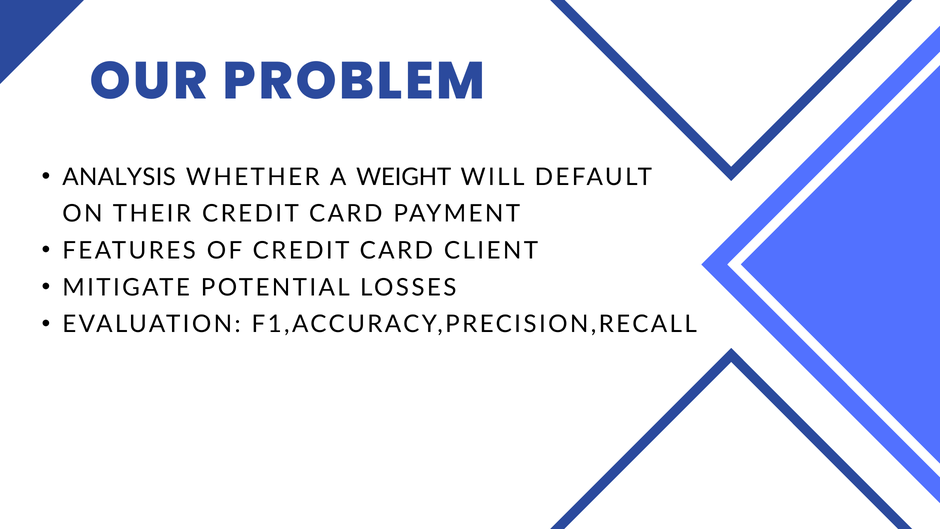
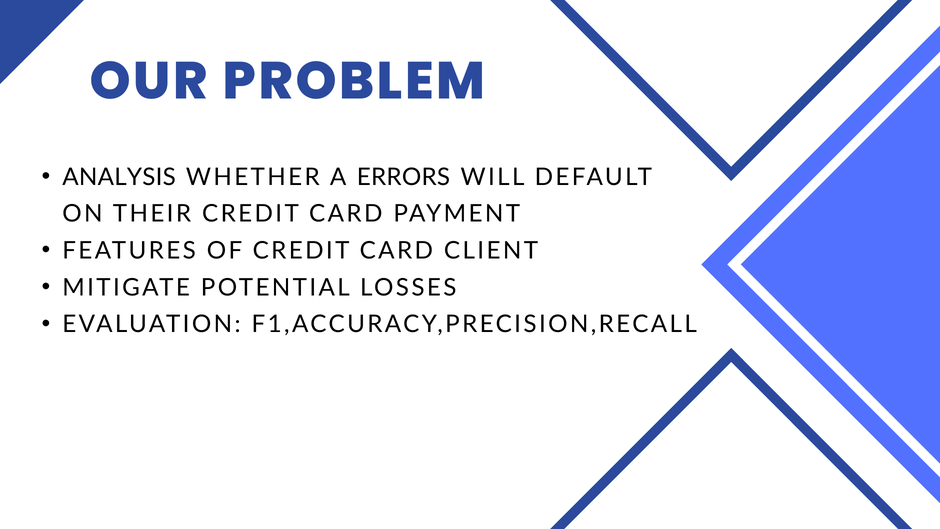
WEIGHT: WEIGHT -> ERRORS (403, 177)
